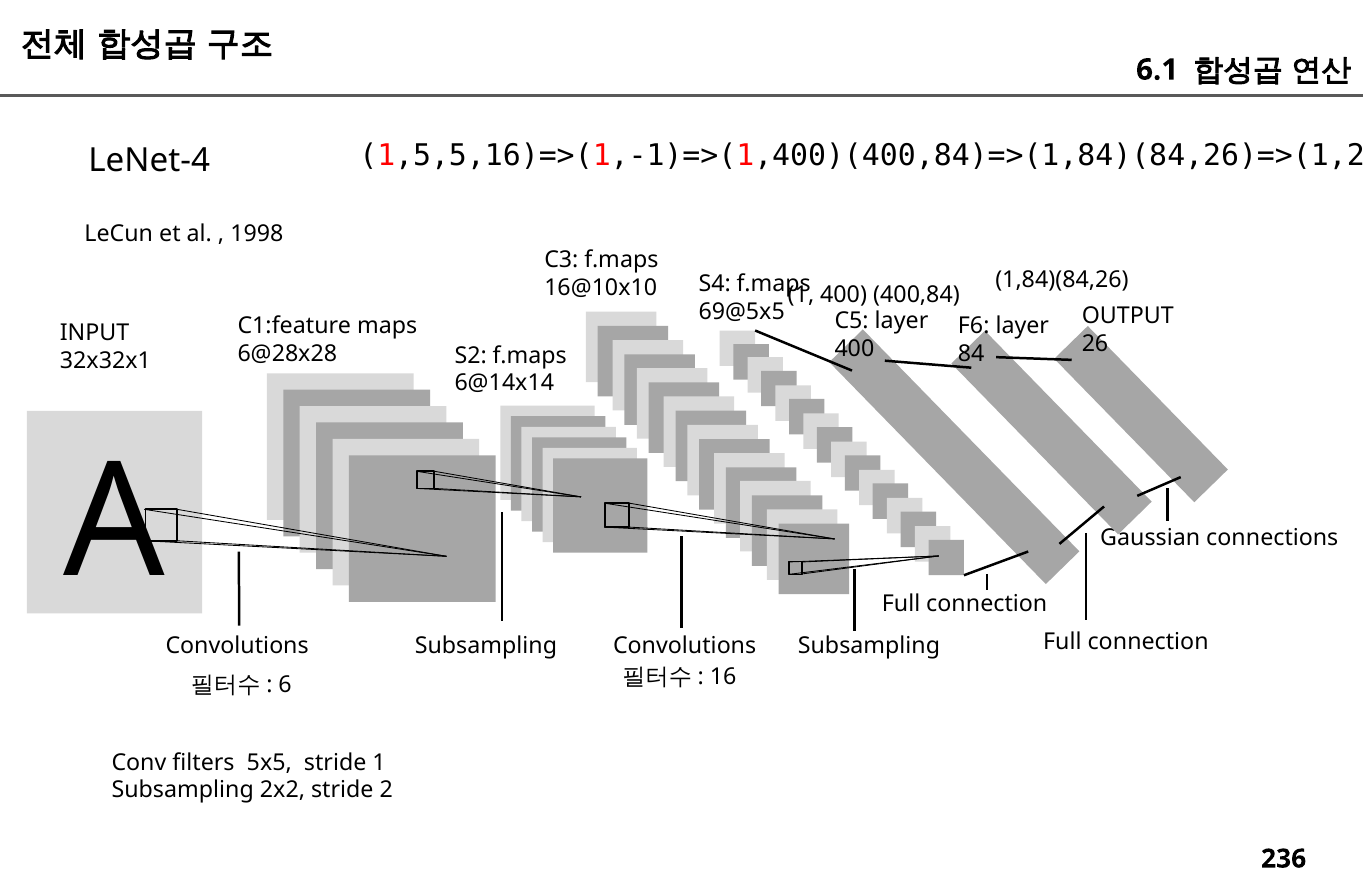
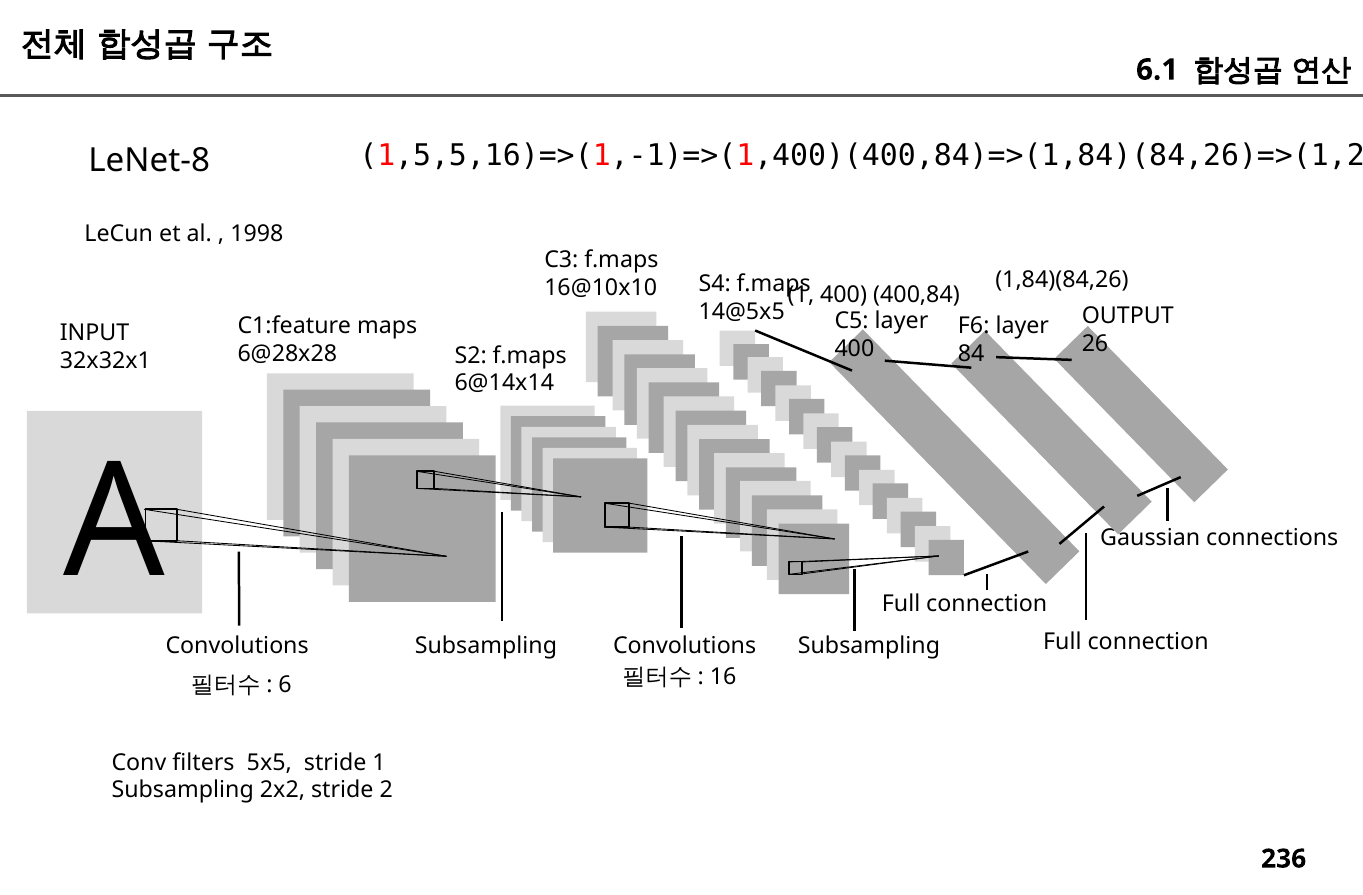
LeNet-4: LeNet-4 -> LeNet-8 (149, 160)
69@5x5: 69@5x5 -> 14@5x5 (742, 312)
